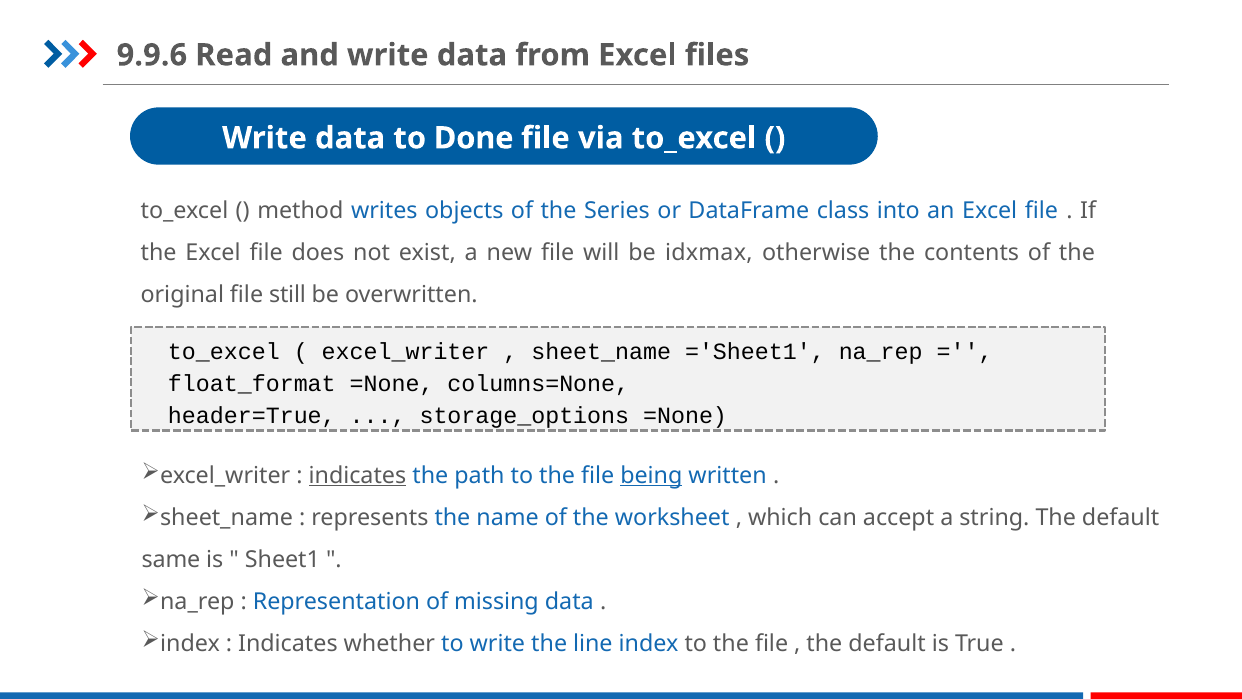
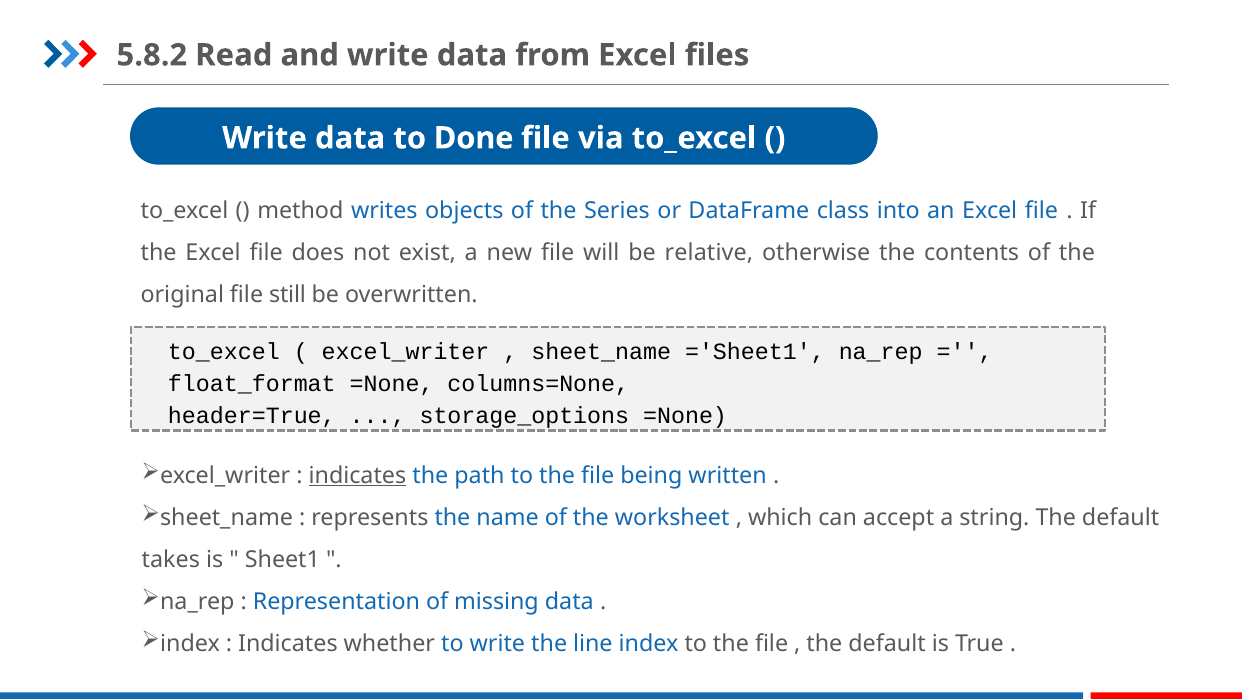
9.9.6: 9.9.6 -> 5.8.2 (152, 55)
idxmax: idxmax -> relative (709, 253)
being underline: present -> none (651, 476)
same: same -> takes (171, 559)
